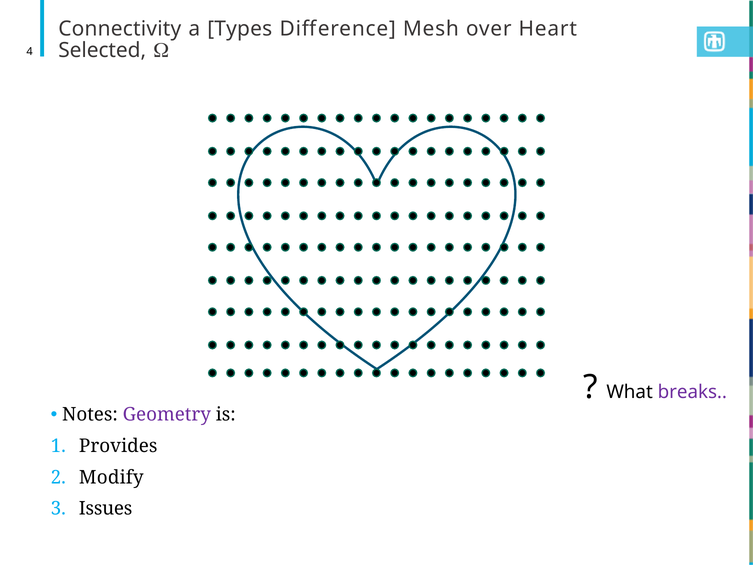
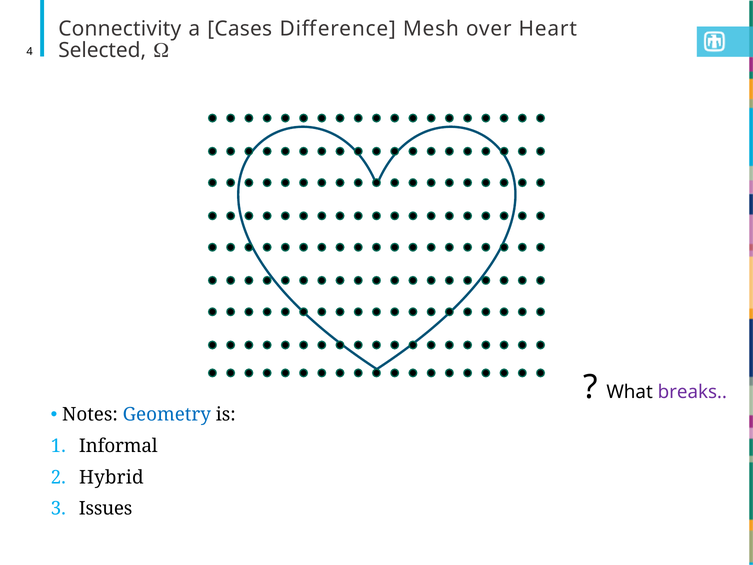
Types: Types -> Cases (240, 29)
Geometry colour: purple -> blue (167, 414)
Provides: Provides -> Informal (118, 446)
Modify: Modify -> Hybrid (111, 477)
